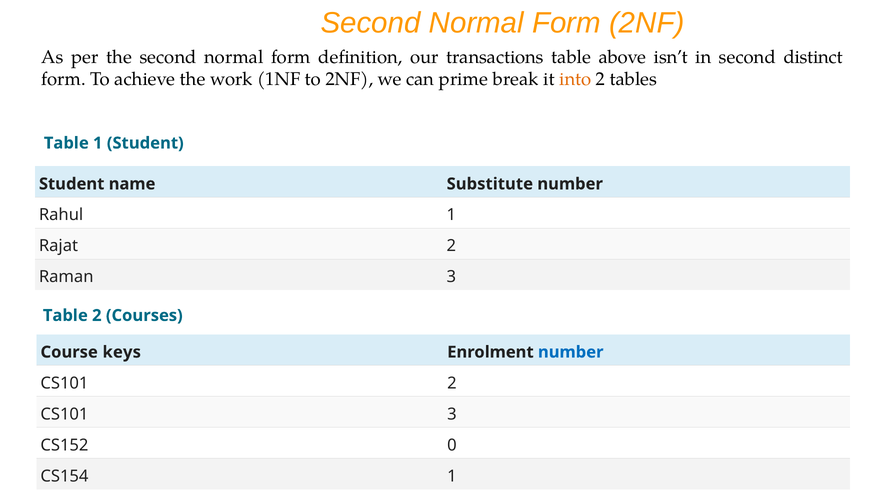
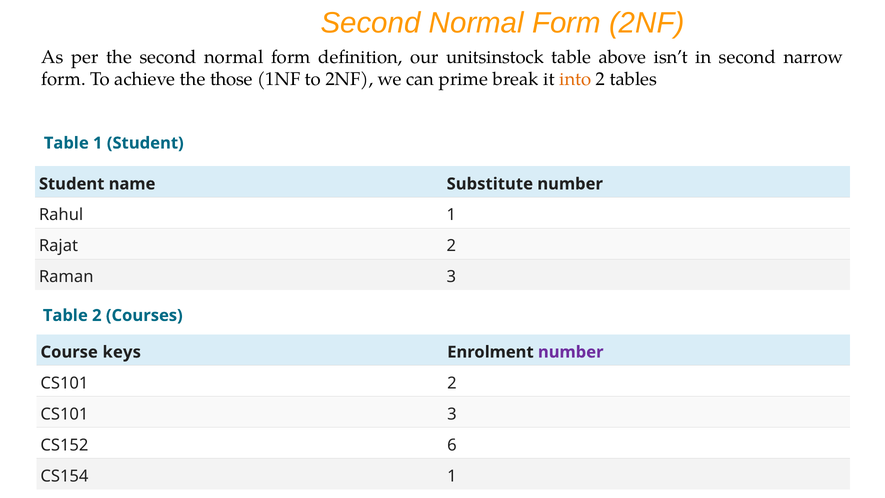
transactions: transactions -> unitsinstock (495, 57)
distinct: distinct -> narrow (813, 57)
work: work -> those (231, 79)
number colour: blue -> purple (571, 352)
0: 0 -> 6 (452, 445)
